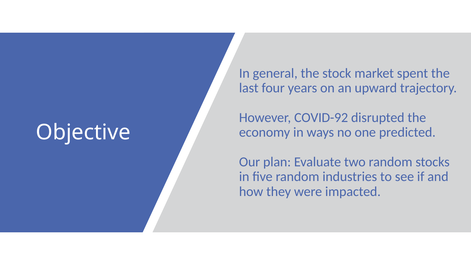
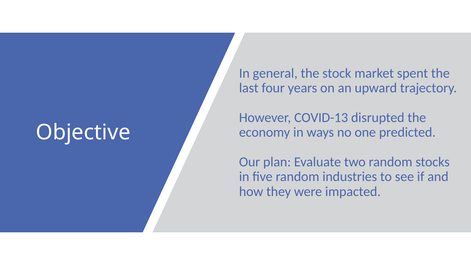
COVID-92: COVID-92 -> COVID-13 (321, 118)
